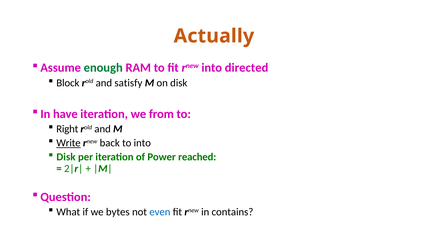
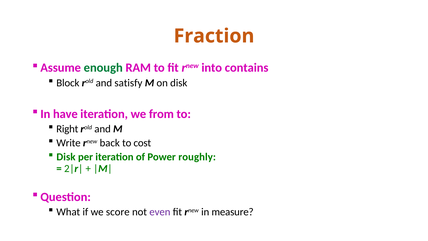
Actually: Actually -> Fraction (214, 36)
directed: directed -> contains (247, 68)
Write underline: present -> none (69, 143)
to into: into -> cost (142, 143)
reached: reached -> roughly (197, 157)
bytes: bytes -> score (118, 212)
even colour: blue -> purple (160, 212)
contains: contains -> measure (233, 212)
